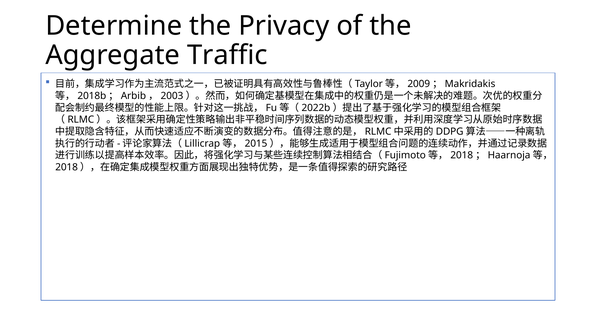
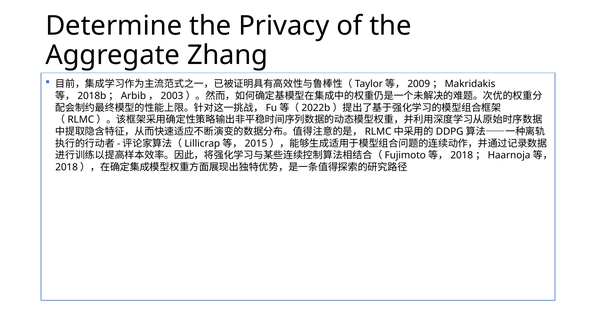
Traffic: Traffic -> Zhang (227, 55)
